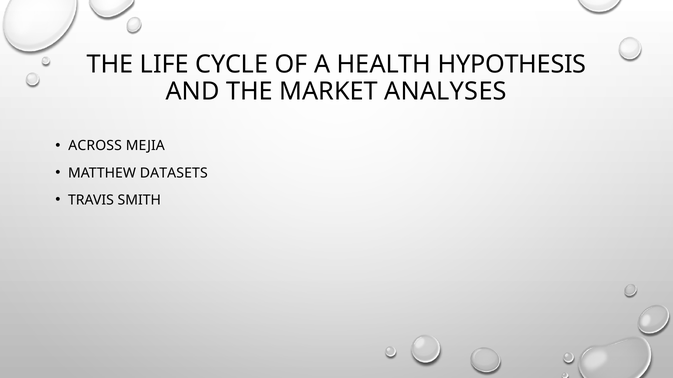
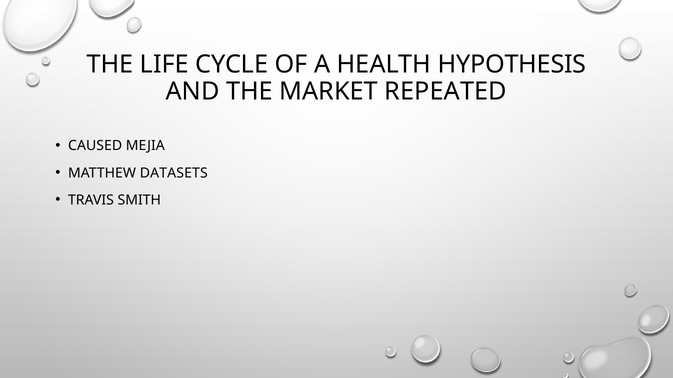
ANALYSES: ANALYSES -> REPEATED (446, 92)
ACROSS: ACROSS -> CAUSED (95, 146)
